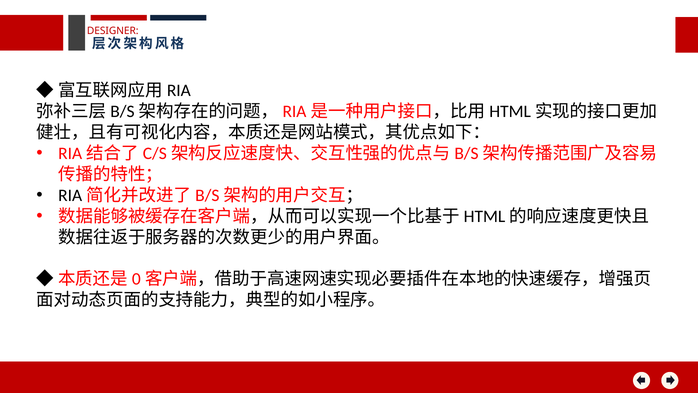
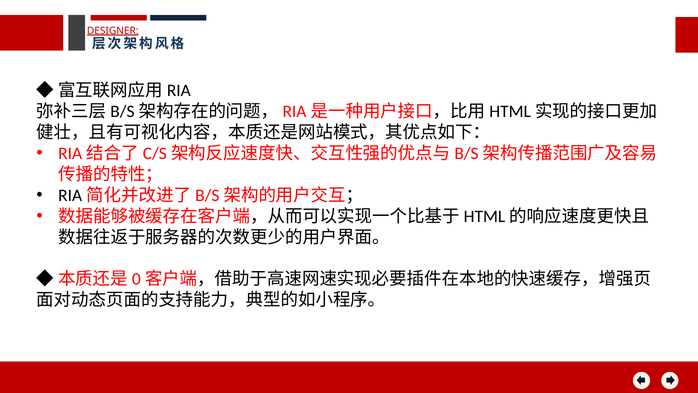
DESIGNER underline: none -> present (113, 31)
